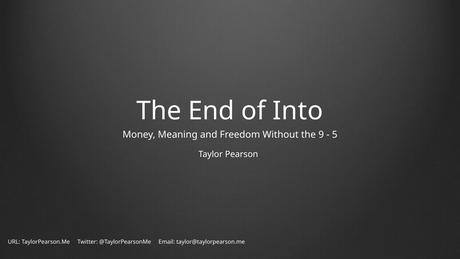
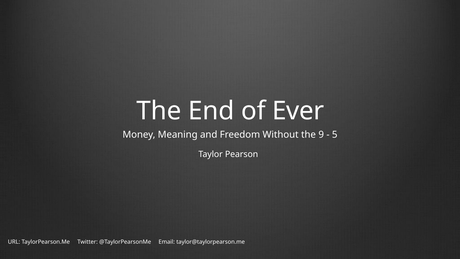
Into: Into -> Ever (298, 111)
